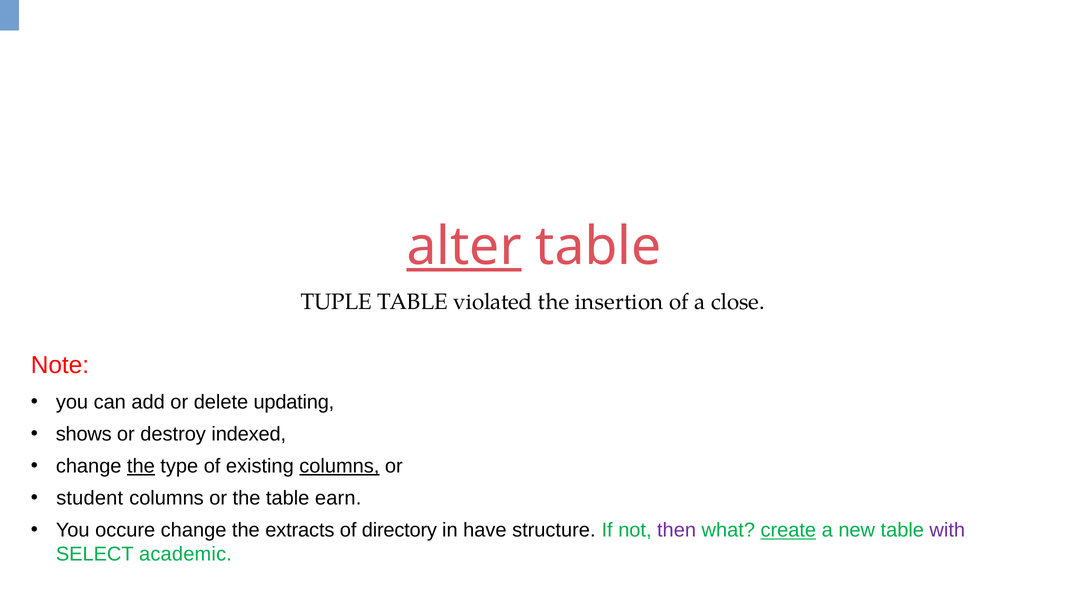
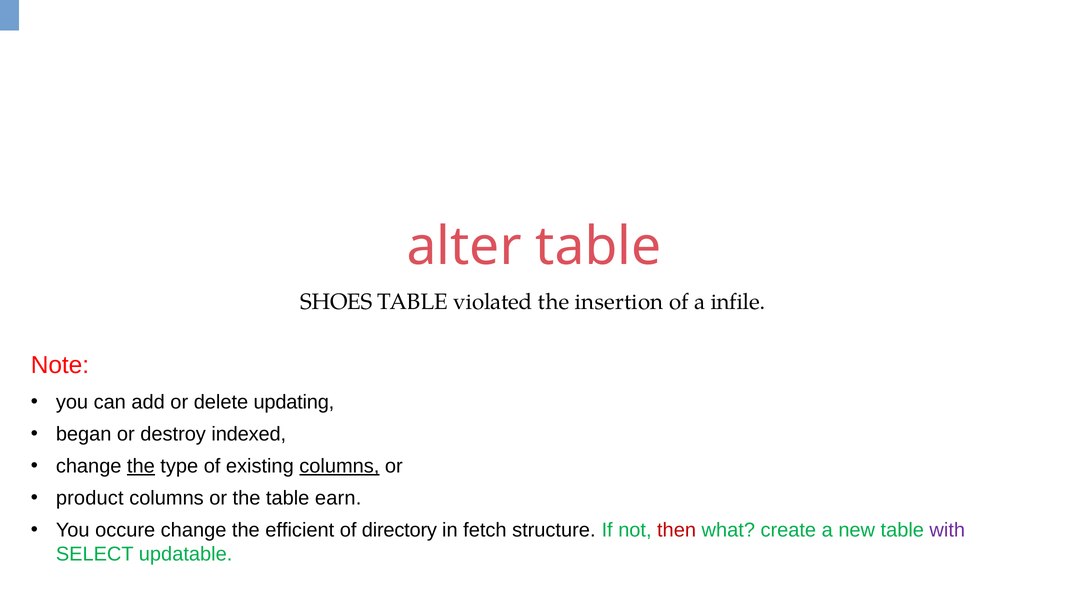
alter underline: present -> none (464, 247)
TUPLE: TUPLE -> SHOES (336, 302)
close: close -> infile (738, 302)
shows: shows -> began (84, 434)
student: student -> product (90, 498)
extracts: extracts -> efficient (300, 530)
have: have -> fetch (485, 530)
then colour: purple -> red (677, 530)
create underline: present -> none (788, 530)
academic: academic -> updatable (186, 554)
